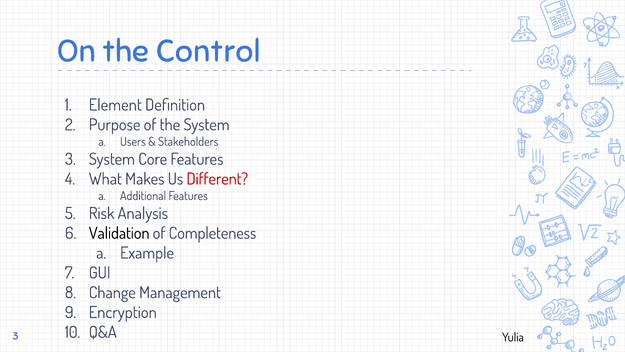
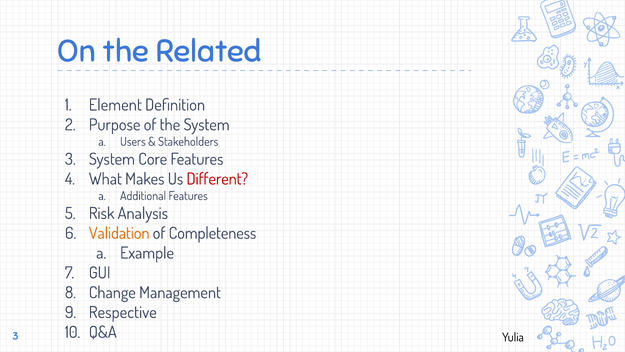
Control: Control -> Related (209, 51)
Validation colour: black -> orange (119, 233)
Encryption: Encryption -> Respective (123, 312)
